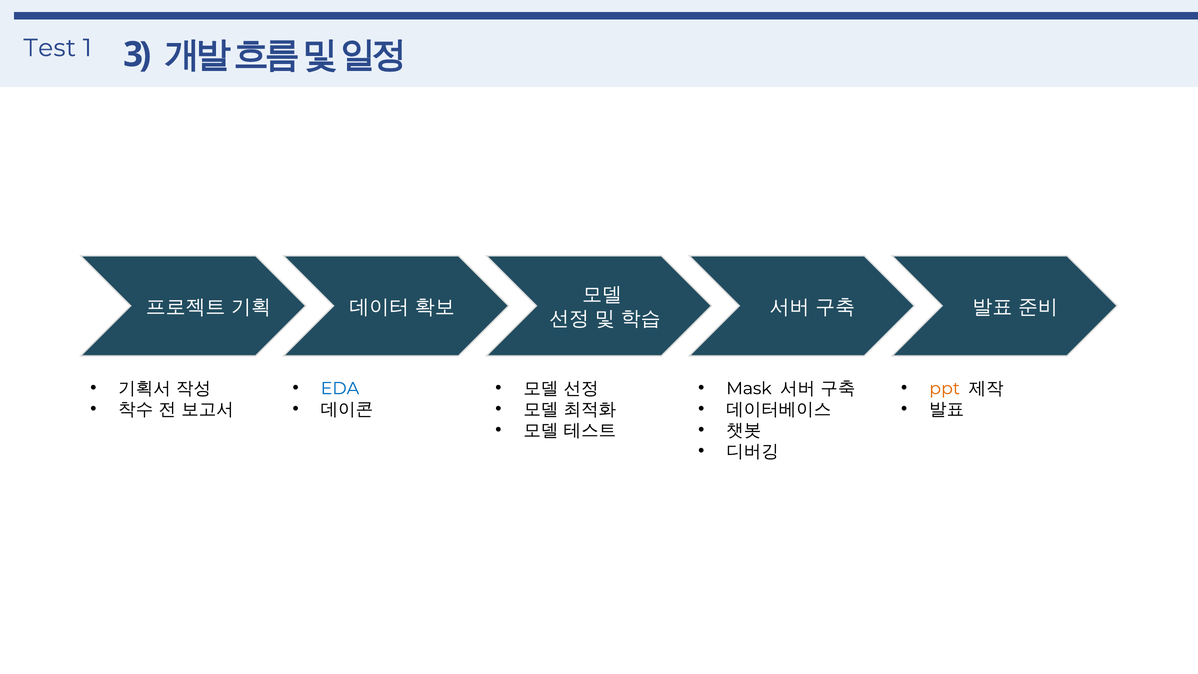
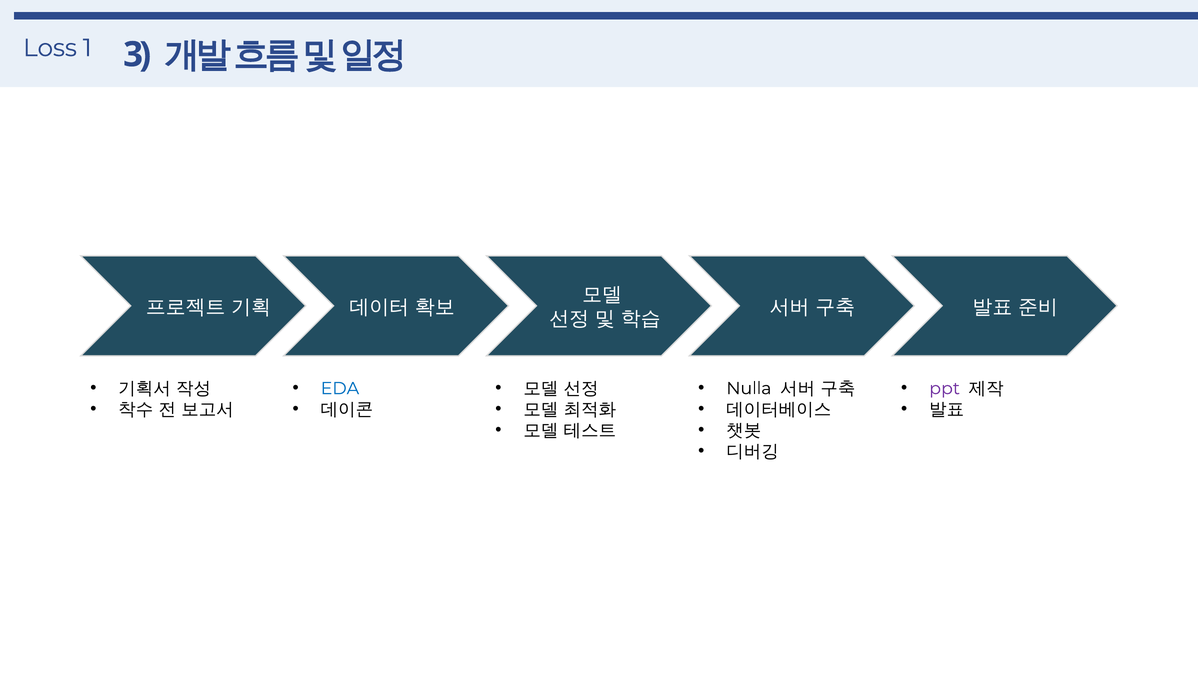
Test: Test -> Loss (50, 48)
Mask: Mask -> Nulla (749, 388)
ppt colour: orange -> purple (945, 388)
